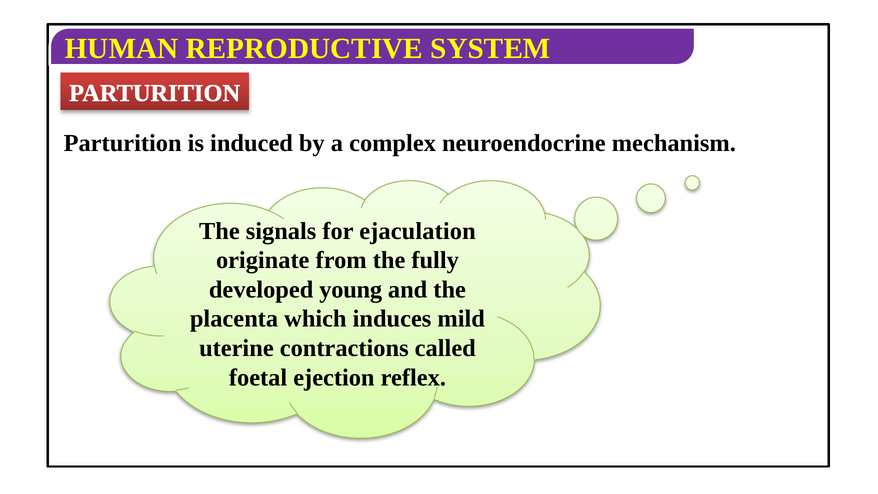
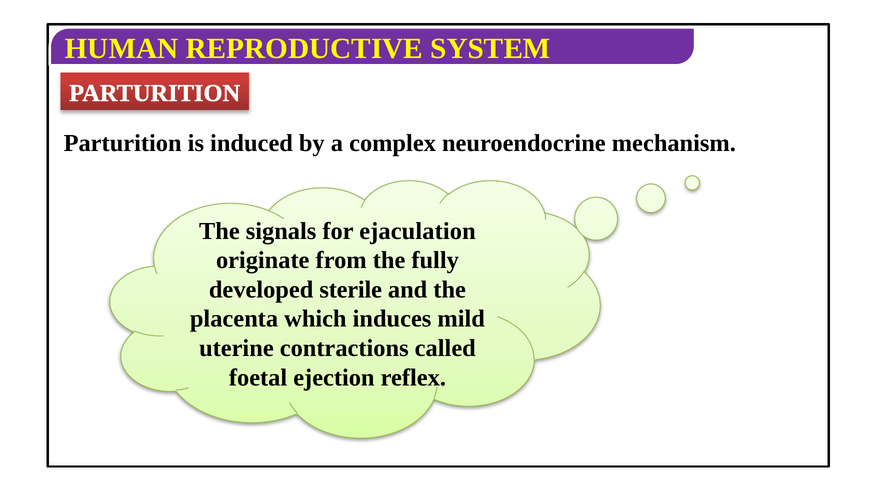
young: young -> sterile (351, 290)
